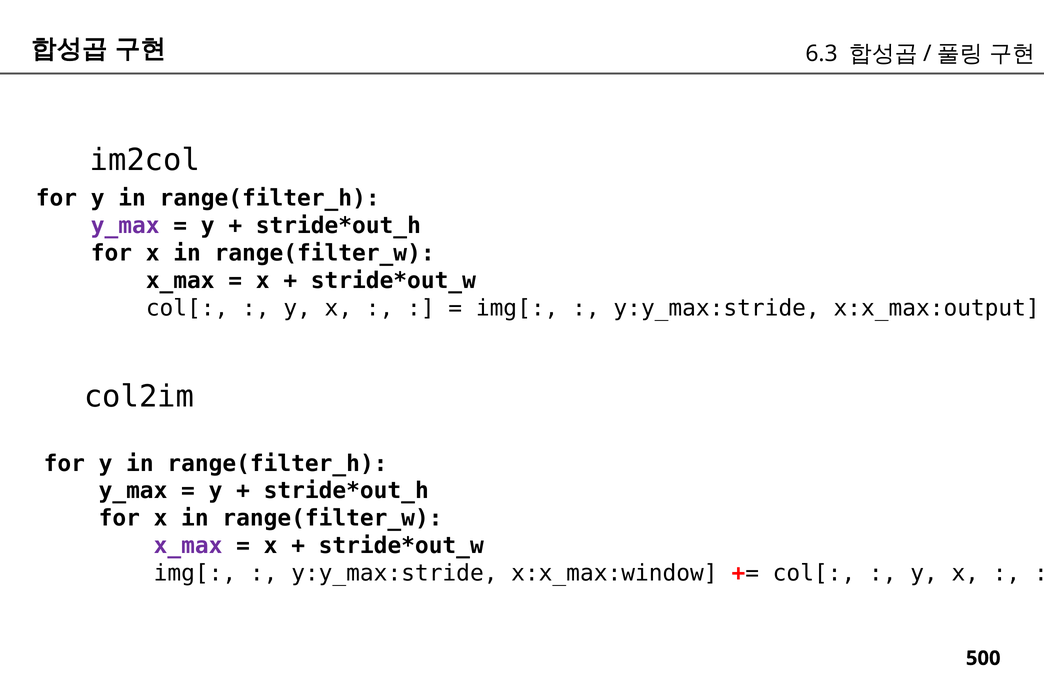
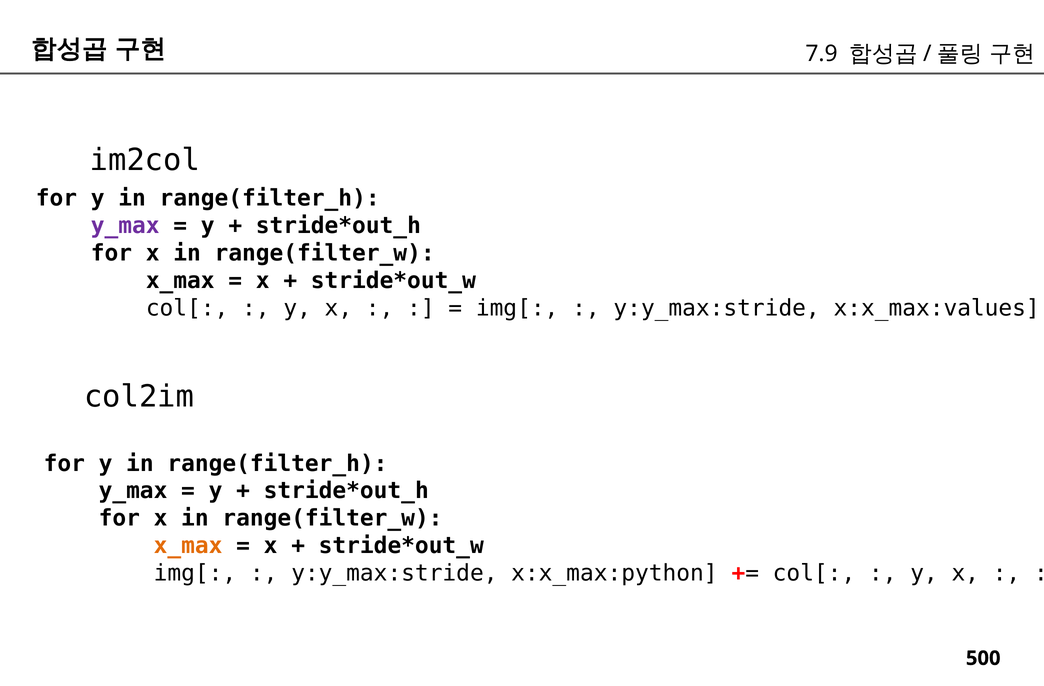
6.3: 6.3 -> 7.9 (822, 54)
x:x_max:output: x:x_max:output -> x:x_max:values (937, 308)
x_max colour: purple -> orange (188, 546)
x:x_max:window: x:x_max:window -> x:x_max:python (614, 573)
